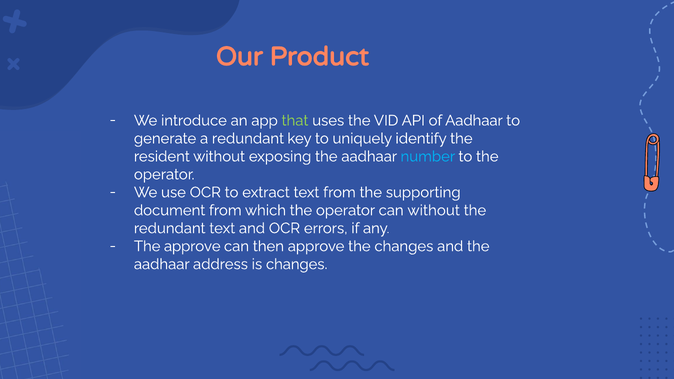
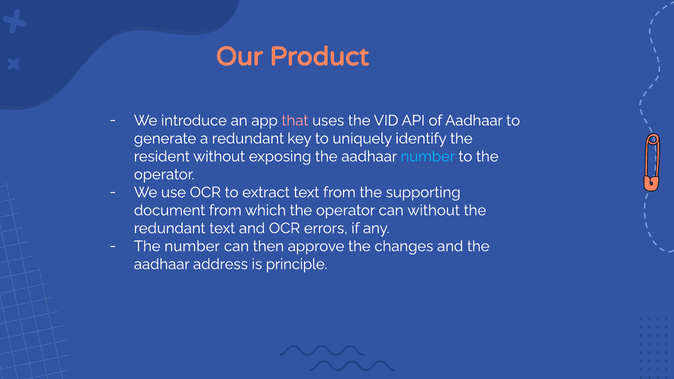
that colour: light green -> pink (295, 121)
The approve: approve -> number (192, 246)
is changes: changes -> principle (297, 264)
